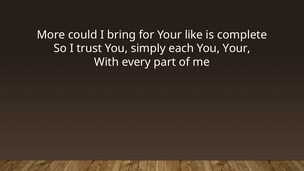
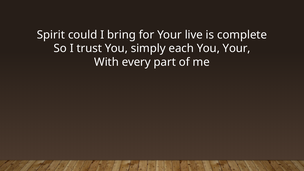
More: More -> Spirit (51, 35)
like: like -> live (194, 35)
